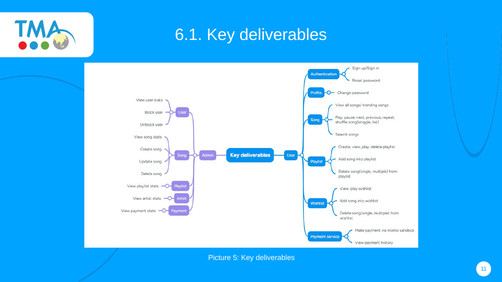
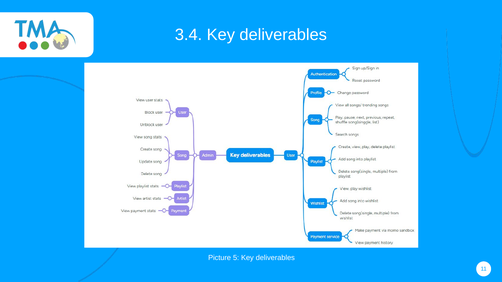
6.1: 6.1 -> 3.4 (189, 35)
